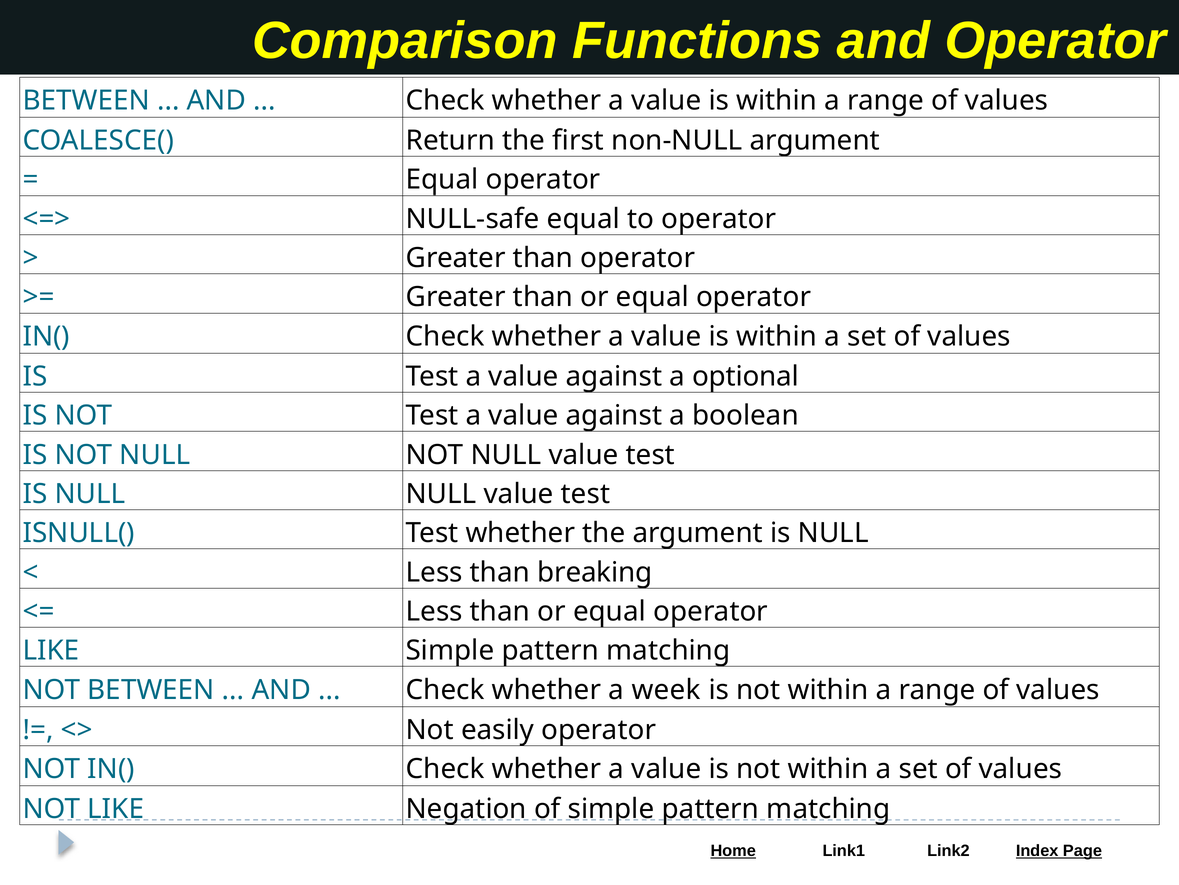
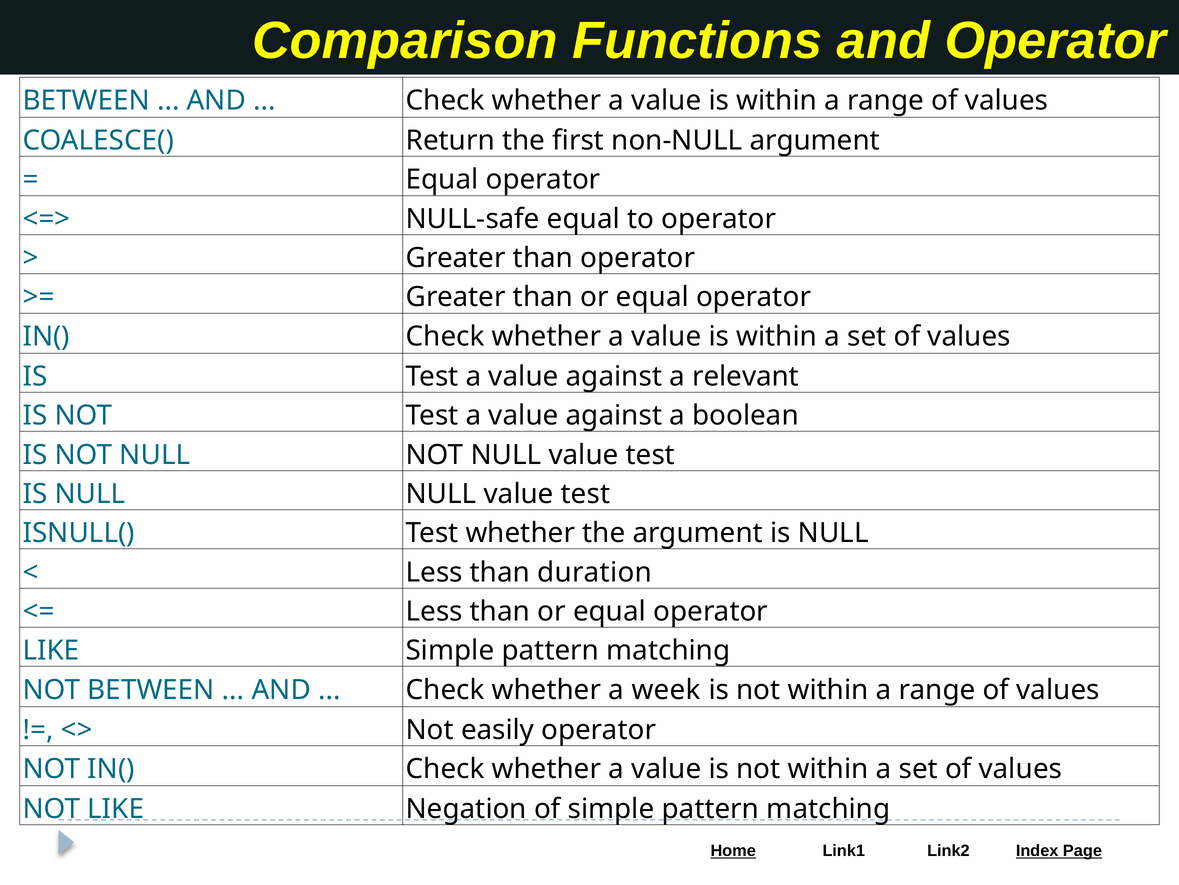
optional: optional -> relevant (746, 376)
breaking: breaking -> duration (595, 572)
